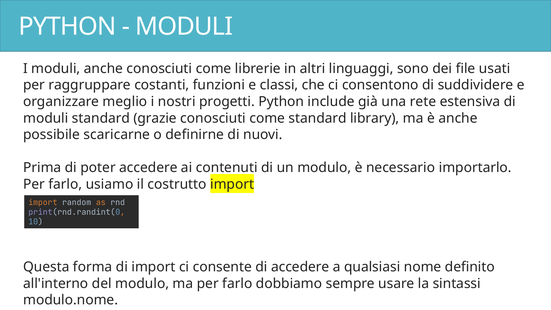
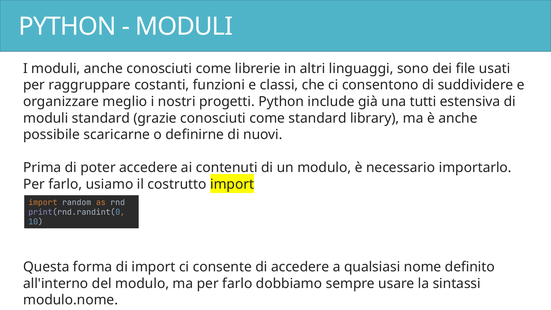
rete: rete -> tutti (423, 102)
